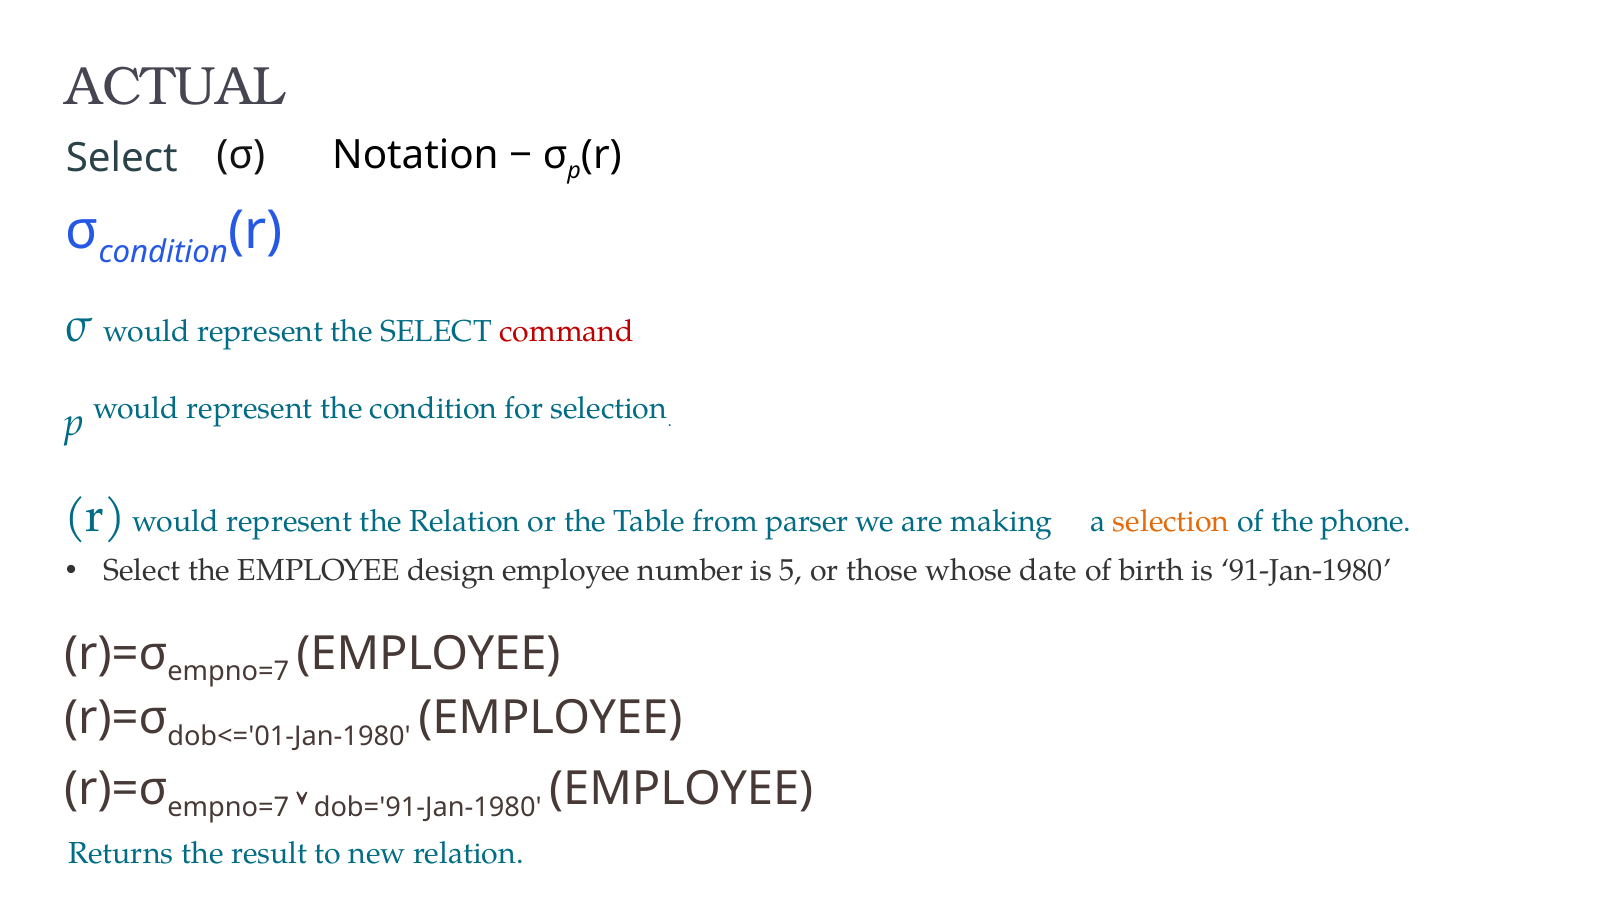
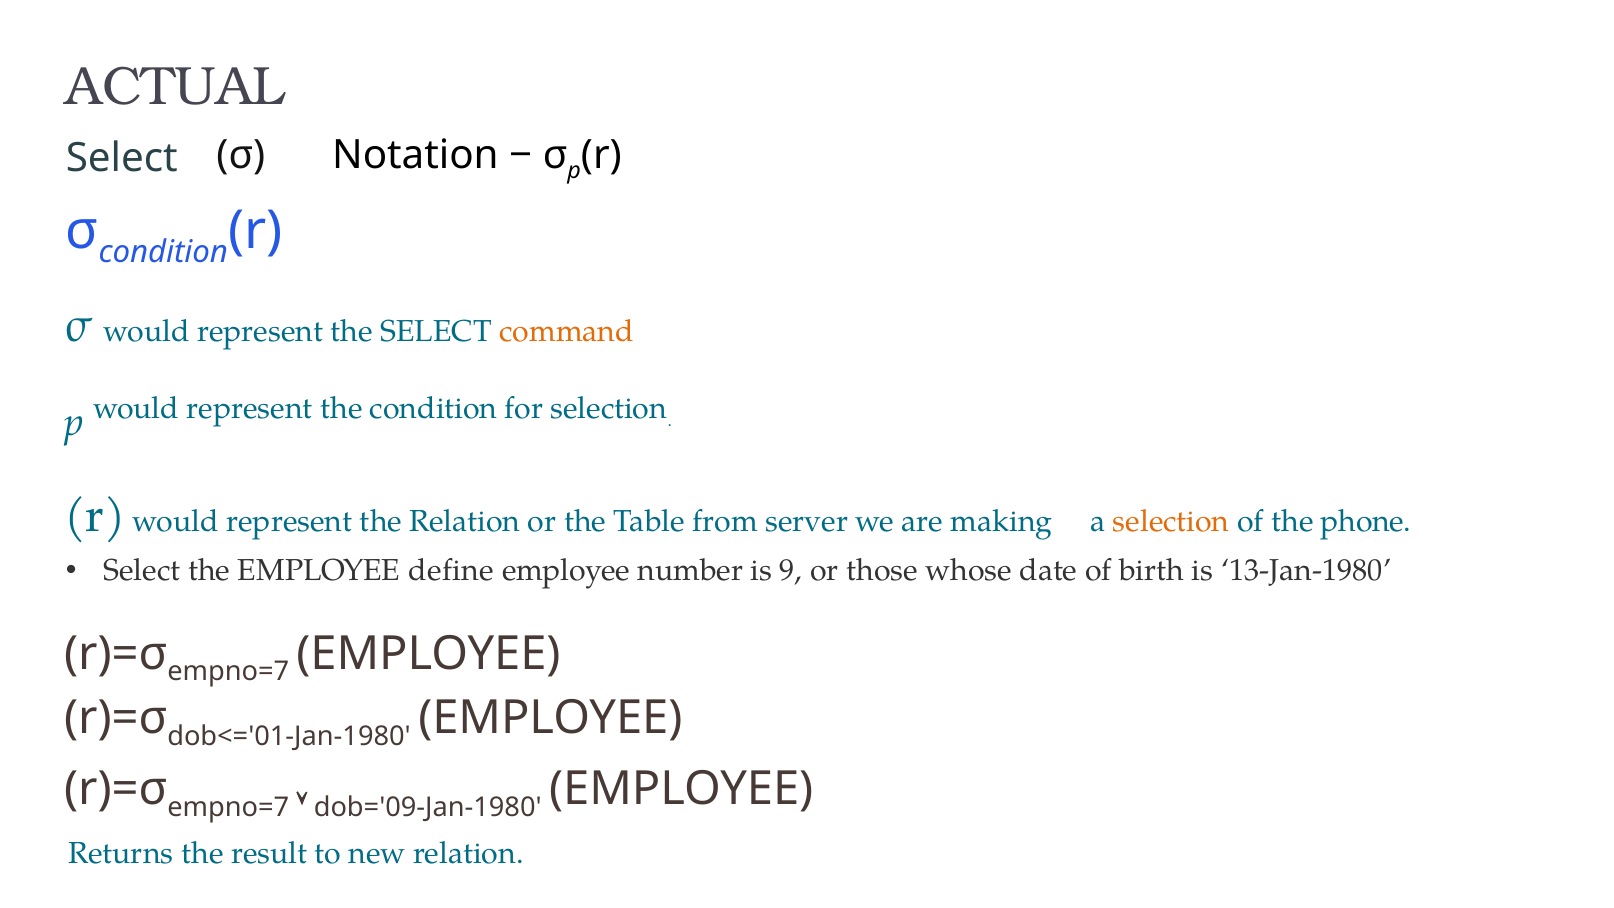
command colour: red -> orange (567, 332)
parser: parser -> server (807, 521)
design: design -> define (451, 571)
5: 5 -> 9 (791, 571)
91-Jan-1980: 91-Jan-1980 -> 13-Jan-1980 (1306, 571)
dob='91-Jan-1980: dob='91-Jan-1980 -> dob='09-Jan-1980 (428, 807)
